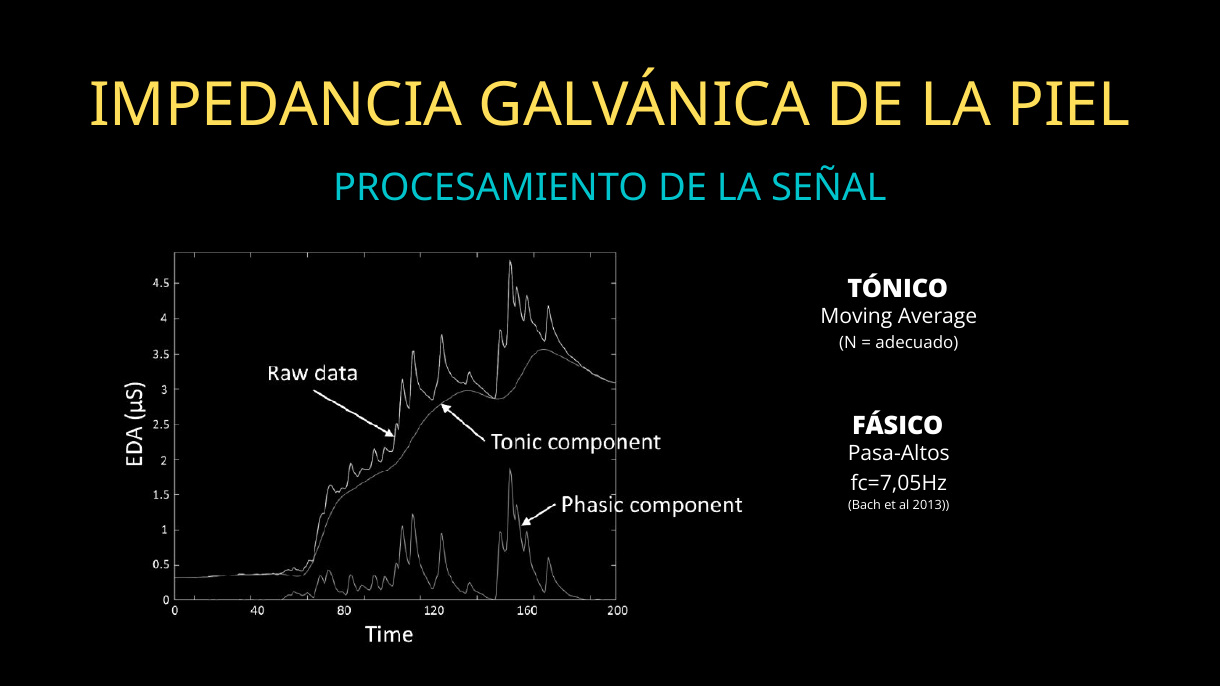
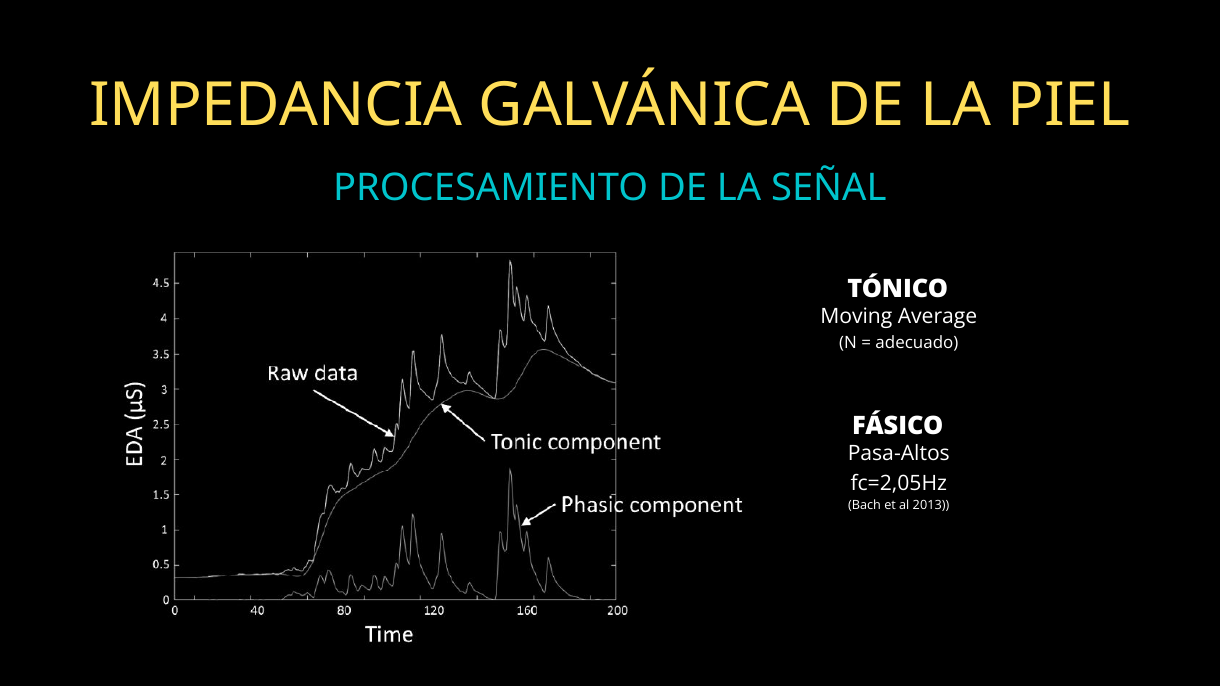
fc=7,05Hz: fc=7,05Hz -> fc=2,05Hz (899, 483)
